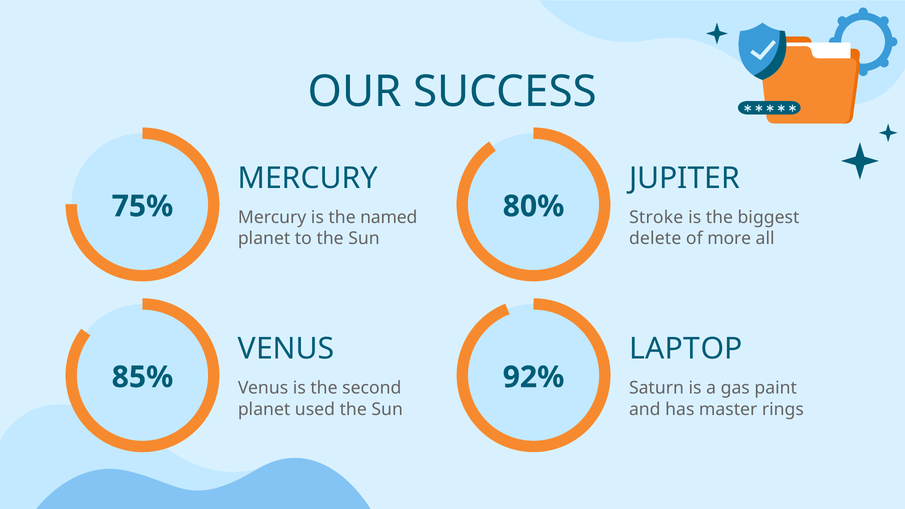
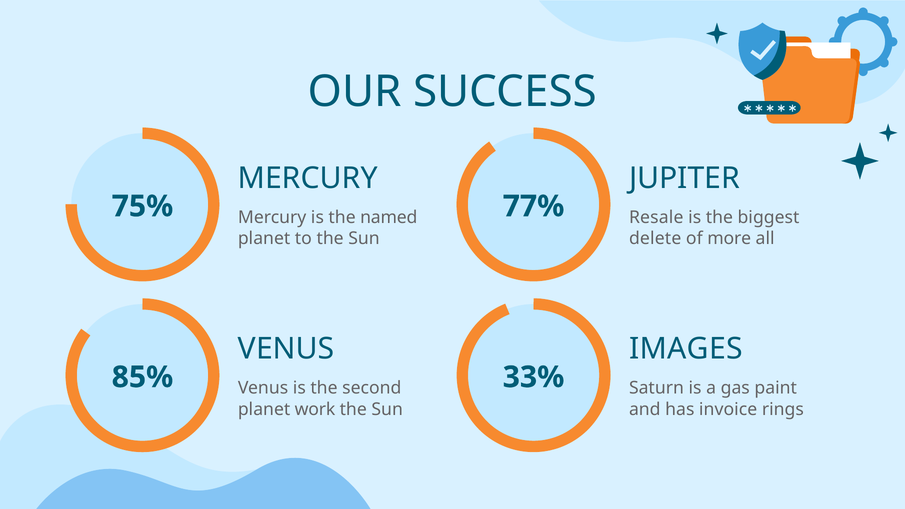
80%: 80% -> 77% (534, 206)
Stroke: Stroke -> Resale (656, 217)
LAPTOP: LAPTOP -> IMAGES (686, 349)
92%: 92% -> 33% (534, 377)
used: used -> work (315, 409)
master: master -> invoice (728, 409)
